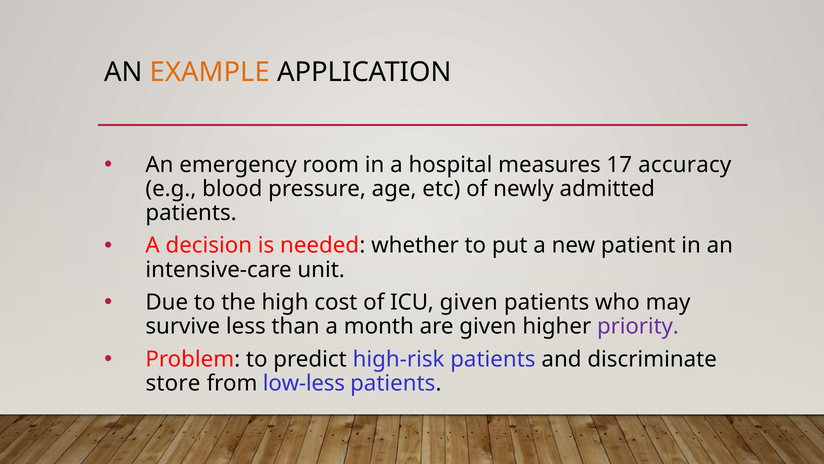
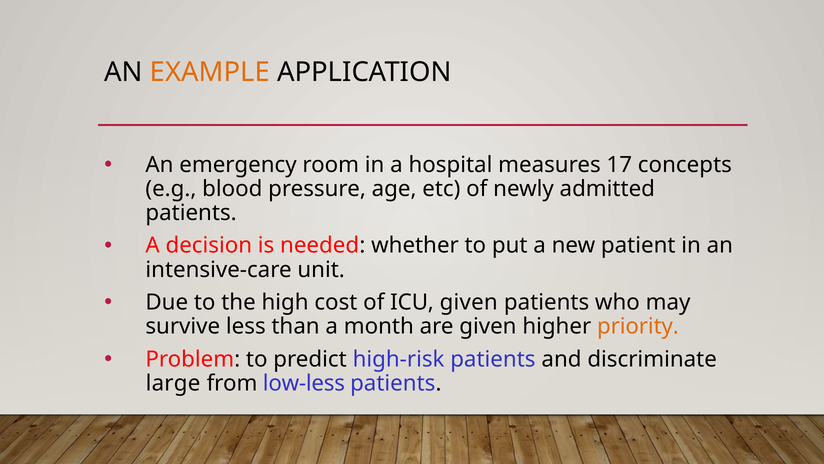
accuracy: accuracy -> concepts (685, 164)
priority colour: purple -> orange (638, 326)
store: store -> large (173, 383)
